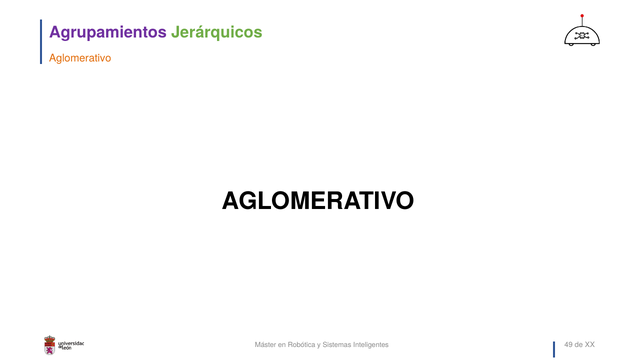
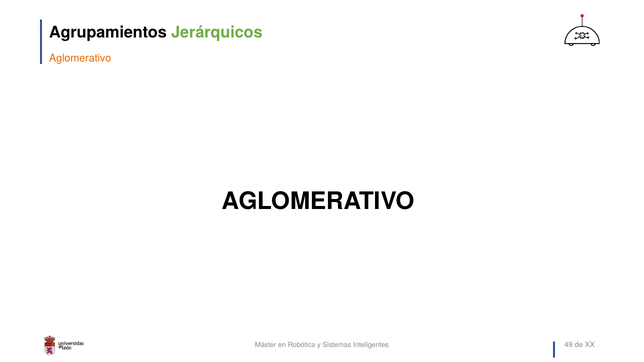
Agrupamientos colour: purple -> black (108, 33)
